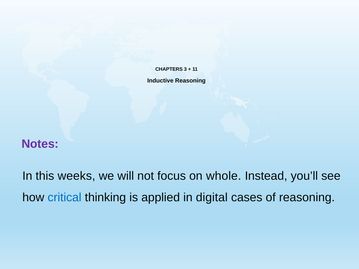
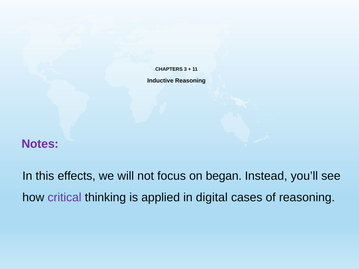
weeks: weeks -> effects (77, 176)
whole: whole -> began (224, 176)
critical colour: blue -> purple (65, 198)
